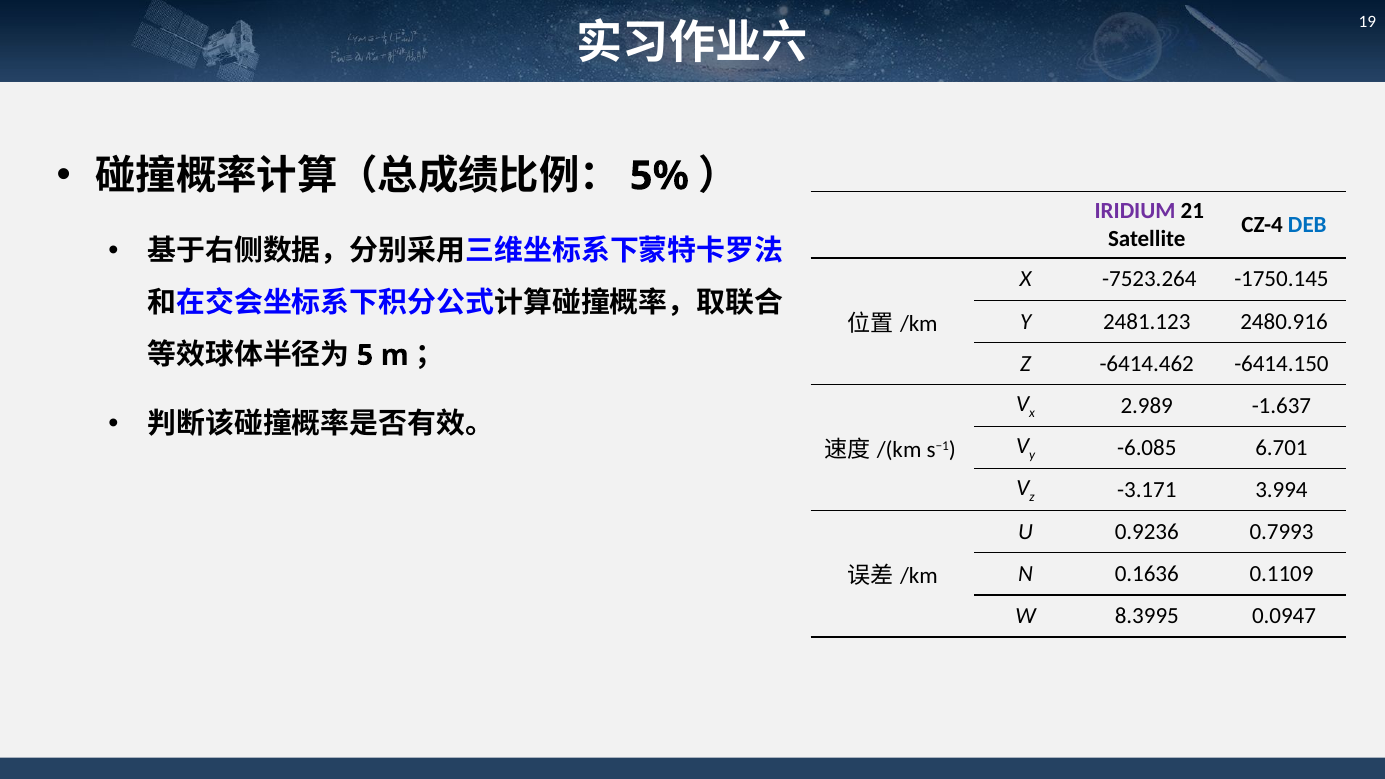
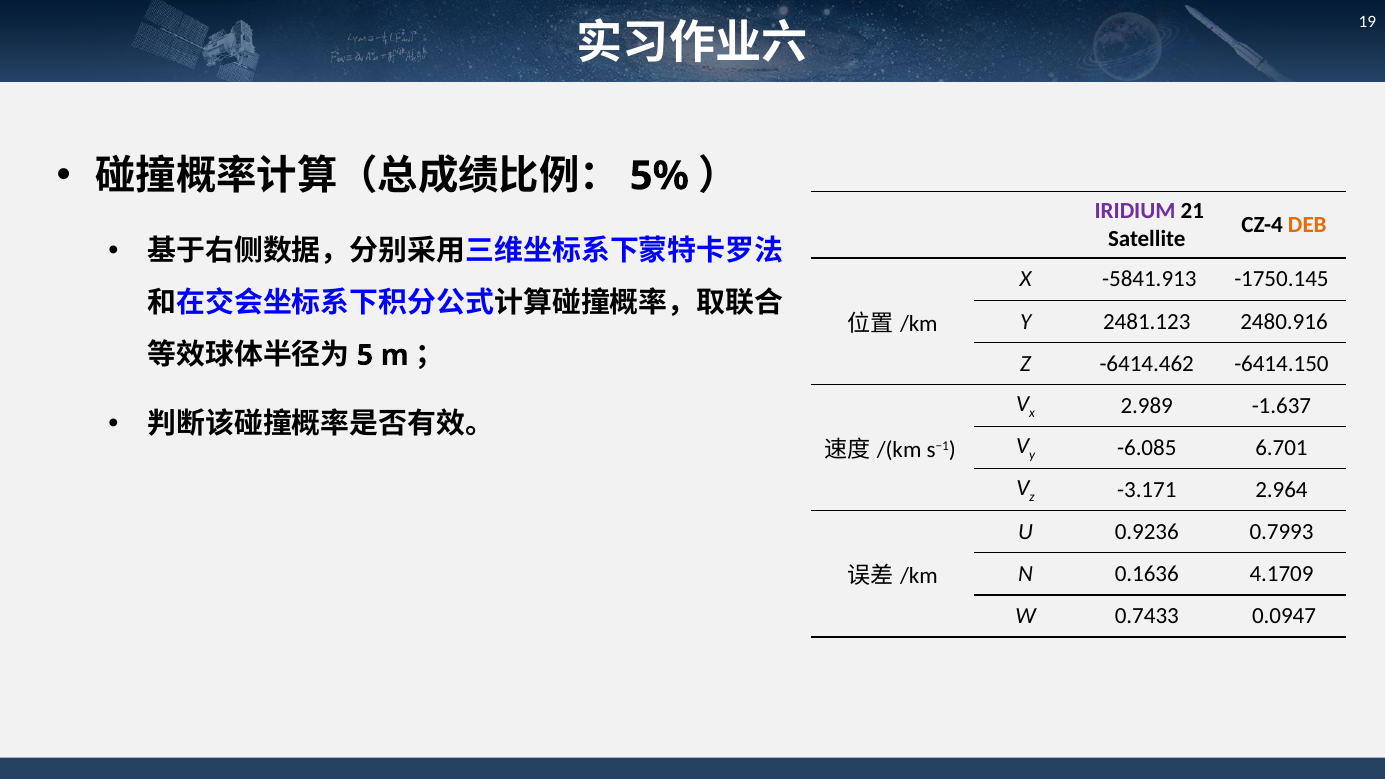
DEB colour: blue -> orange (1307, 225)
-7523.264: -7523.264 -> -5841.913 (1149, 279)
3.994: 3.994 -> 2.964 (1281, 490)
0.1109: 0.1109 -> 4.1709 (1282, 574)
8.3995: 8.3995 -> 0.7433 (1147, 616)
